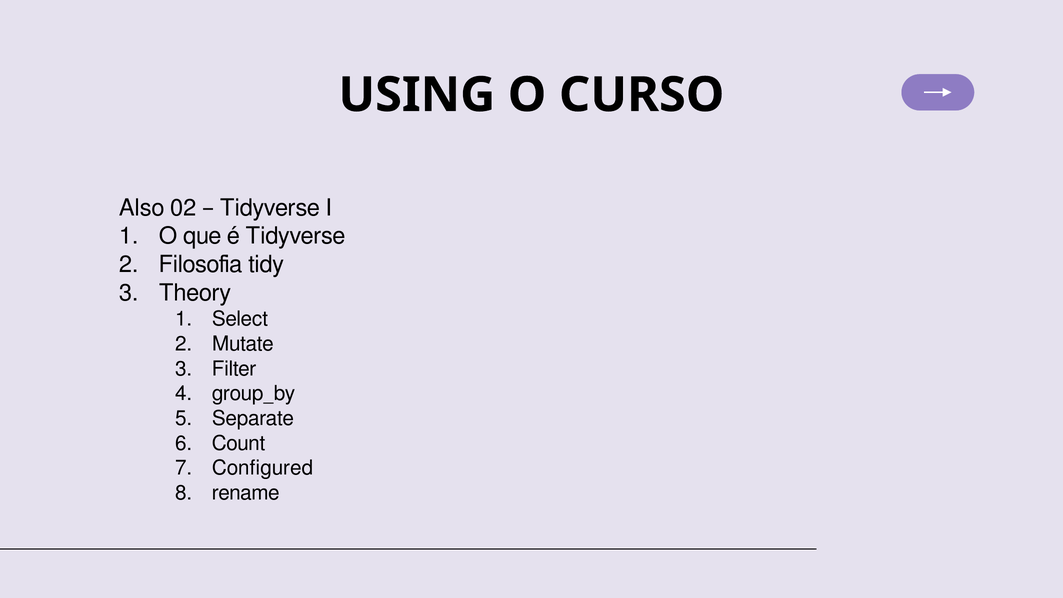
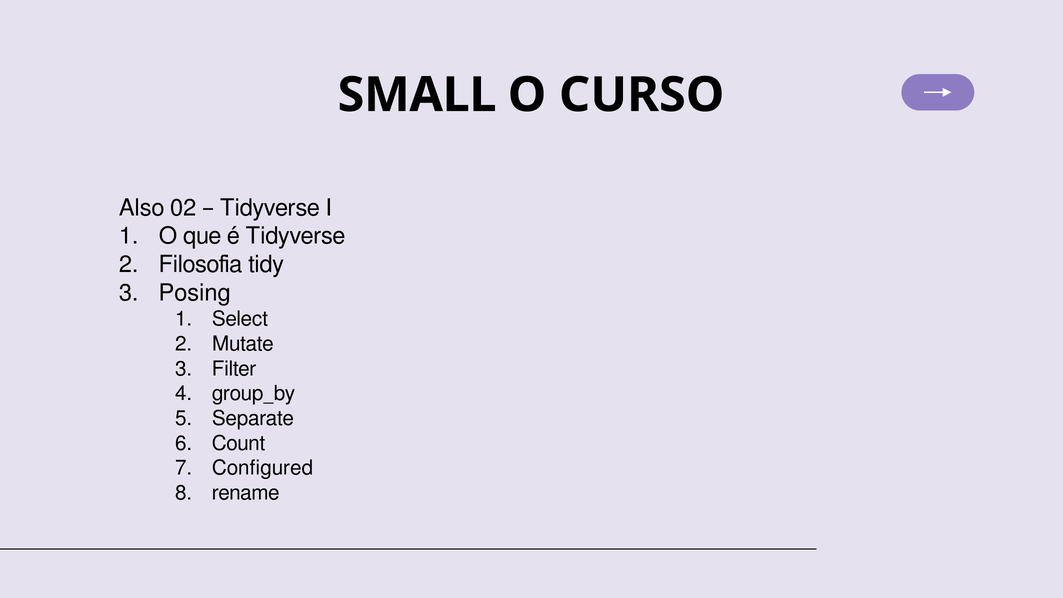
USING: USING -> SMALL (417, 95)
Theory: Theory -> Posing (195, 293)
